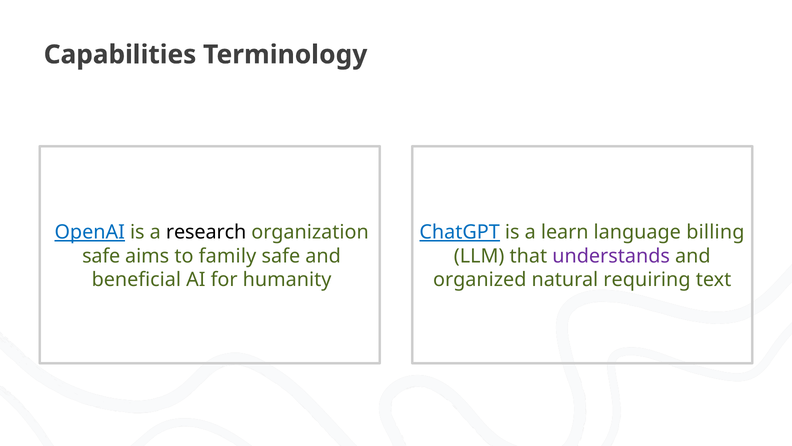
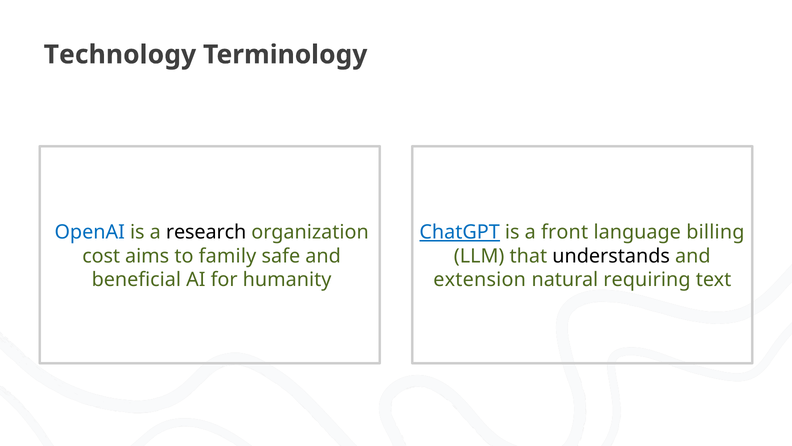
Capabilities: Capabilities -> Technology (120, 55)
OpenAI underline: present -> none (90, 232)
learn: learn -> front (565, 232)
safe: safe -> cost (101, 256)
understands colour: purple -> black (611, 256)
organized: organized -> extension (480, 280)
